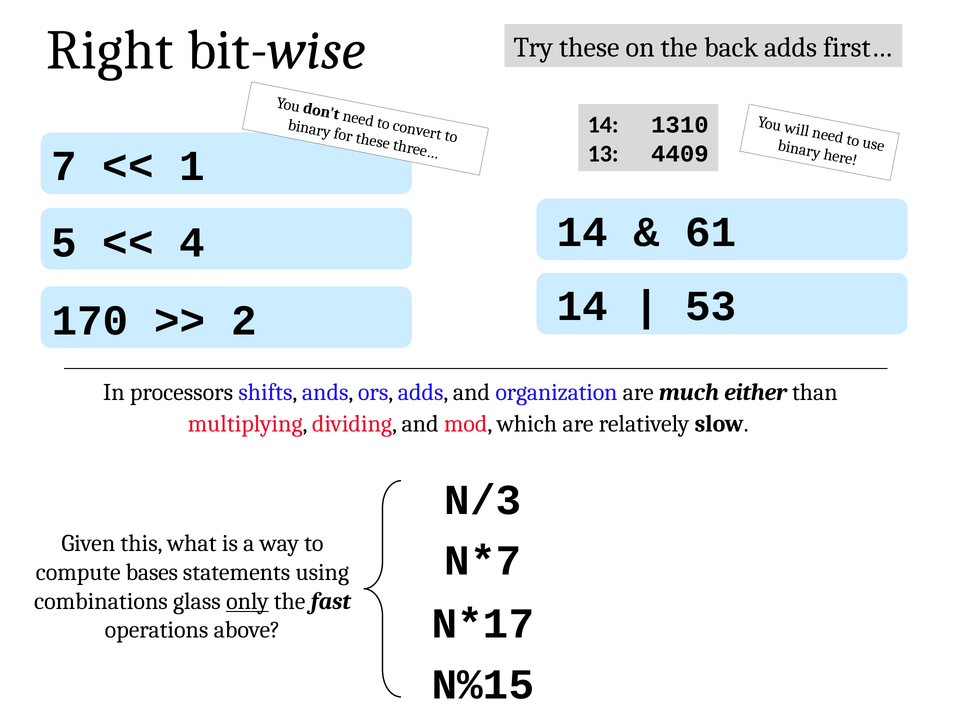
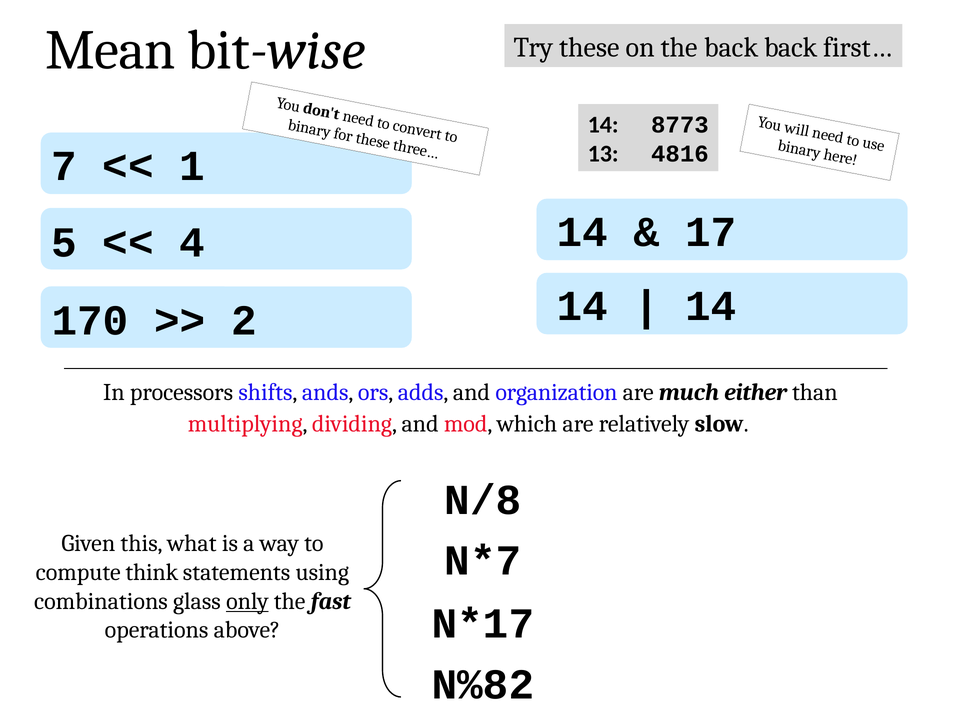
Right: Right -> Mean (110, 50)
back adds: adds -> back (791, 48)
1310: 1310 -> 8773 (680, 125)
4409: 4409 -> 4816 (680, 154)
61: 61 -> 17 (711, 232)
53: 53 -> 14 (711, 306)
N/3: N/3 -> N/8 (483, 500)
bases: bases -> think (152, 572)
N%15: N%15 -> N%82 (483, 685)
